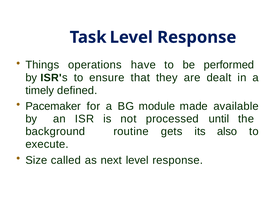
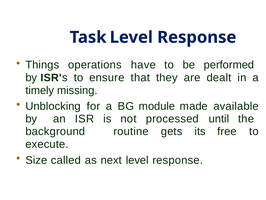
defined: defined -> missing (77, 90)
Pacemaker: Pacemaker -> Unblocking (53, 106)
also: also -> free (227, 131)
